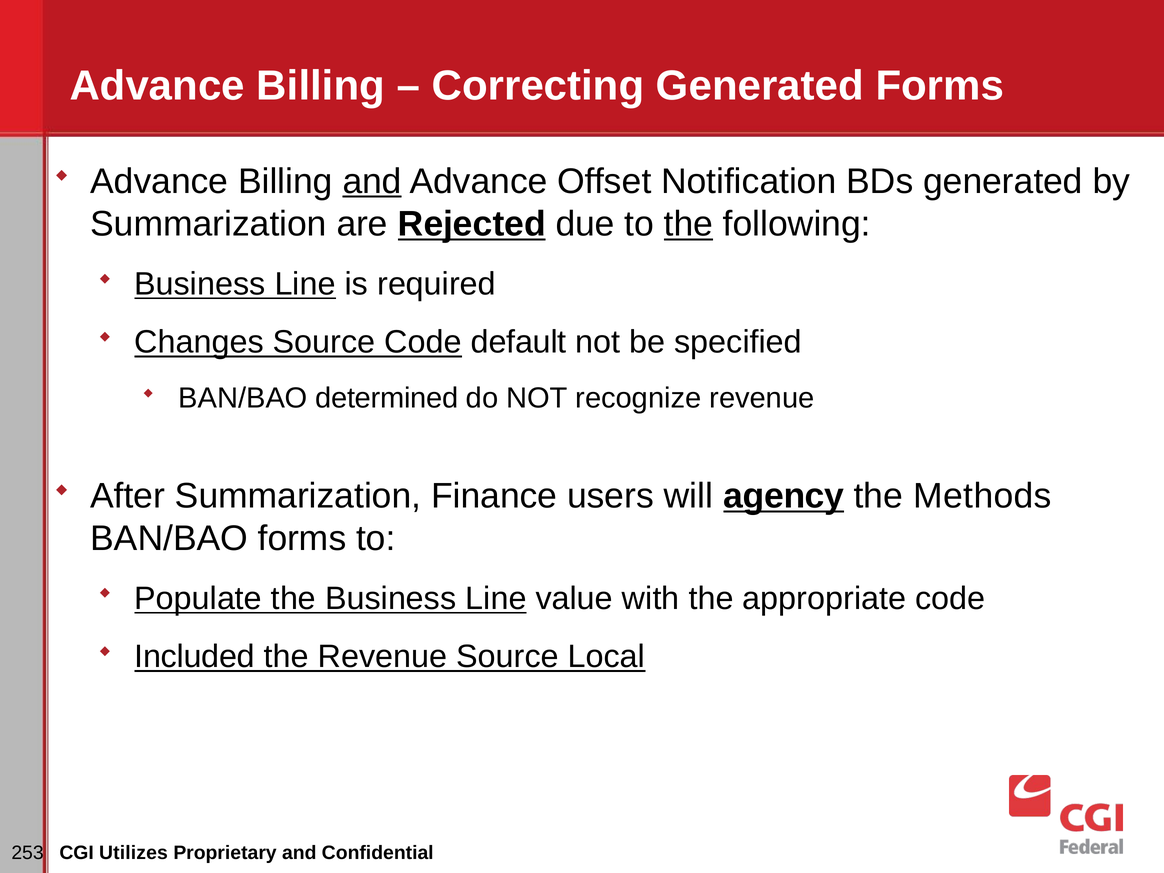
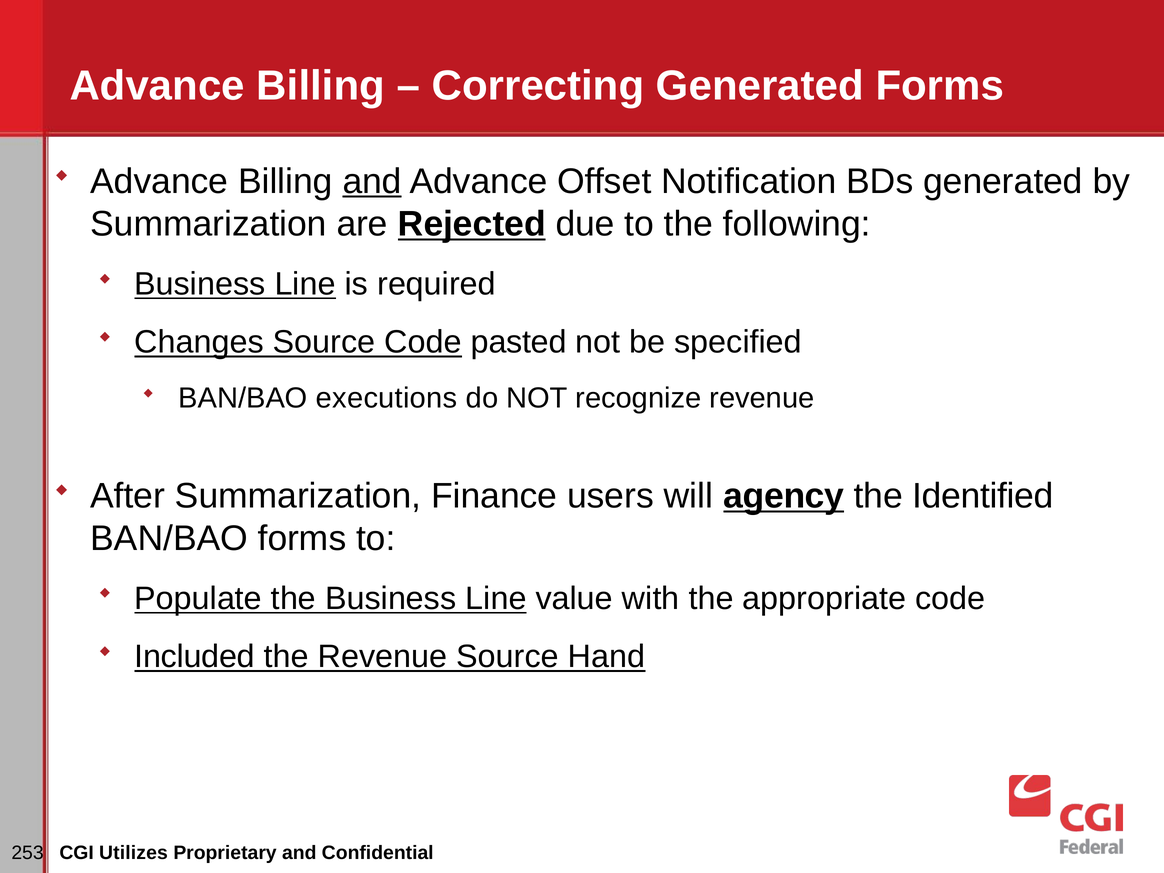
the underline: present -> none (688, 224)
default: default -> pasted (519, 342)
determined: determined -> executions (387, 398)
Methods: Methods -> Identified (983, 496)
Local: Local -> Hand (606, 657)
